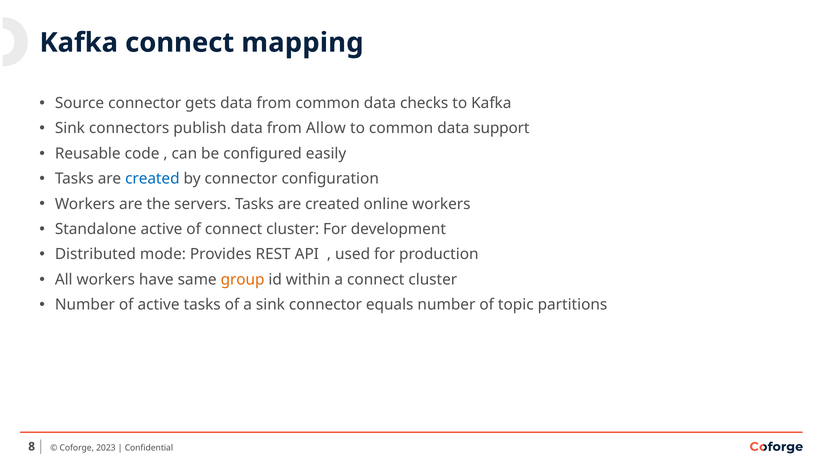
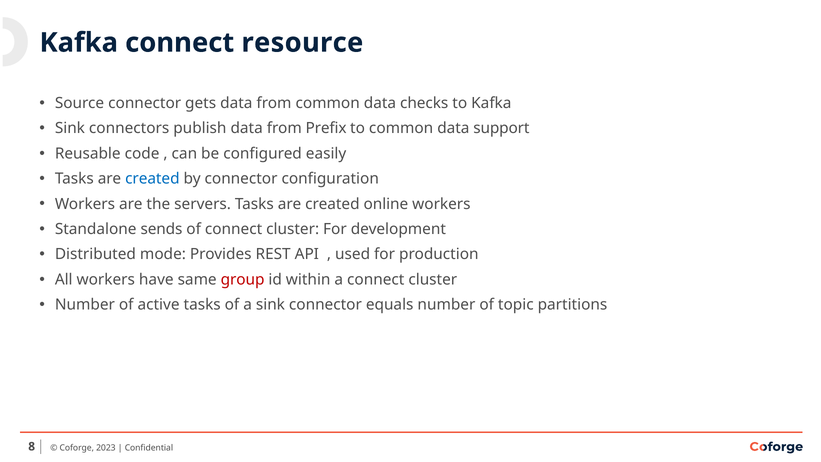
mapping: mapping -> resource (302, 43)
Allow: Allow -> Prefix (326, 128)
Standalone active: active -> sends (161, 229)
group colour: orange -> red (243, 279)
